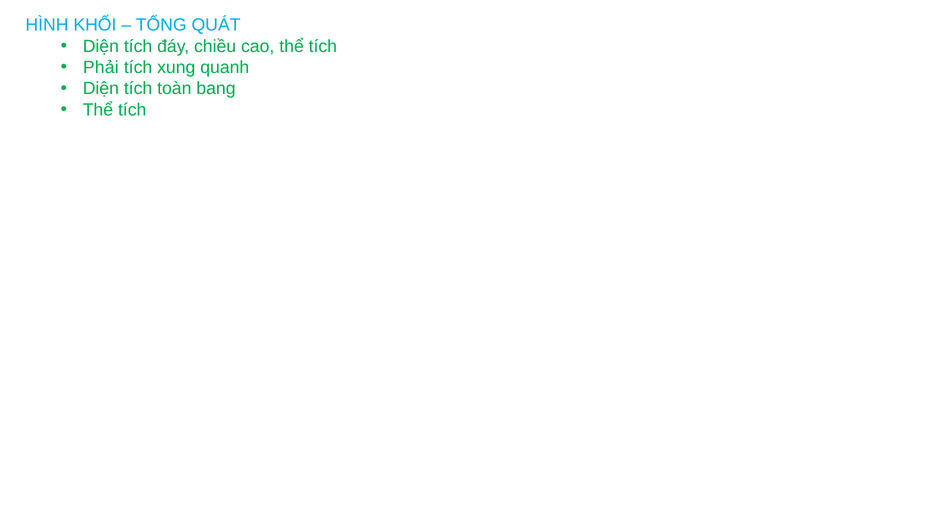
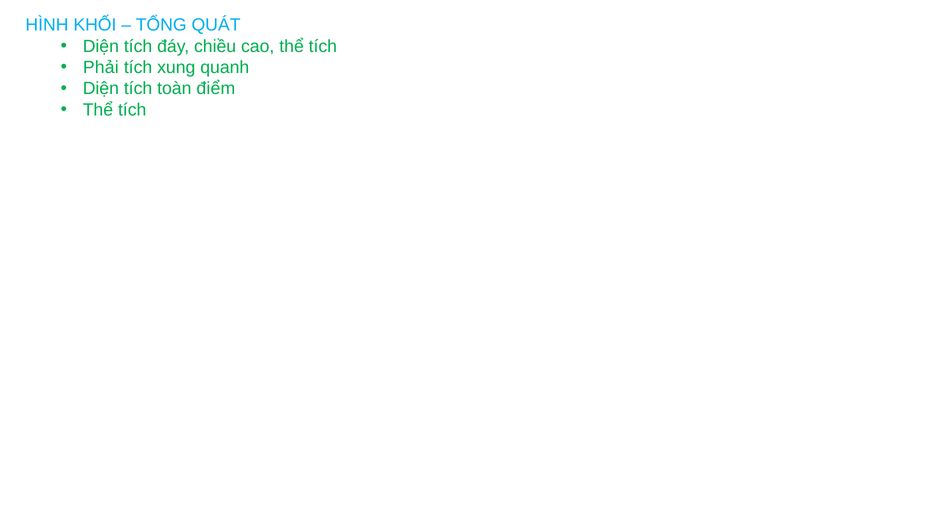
bang: bang -> điểm (216, 89)
